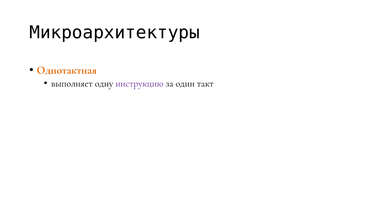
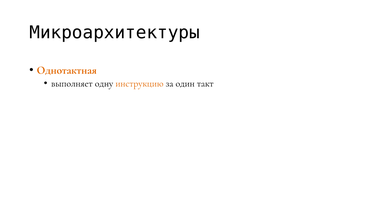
инструкцию colour: purple -> orange (139, 83)
